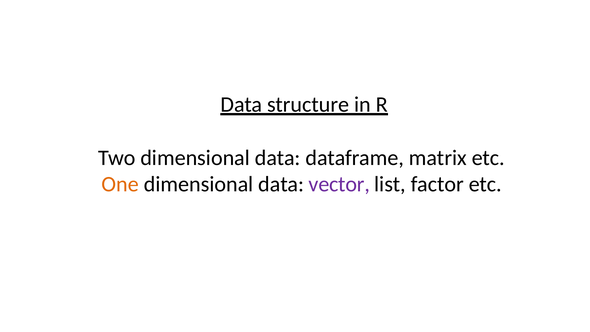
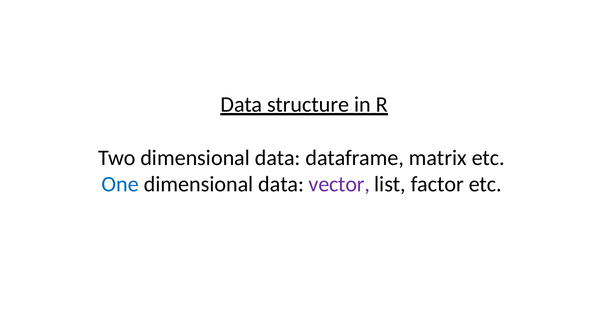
One colour: orange -> blue (120, 184)
